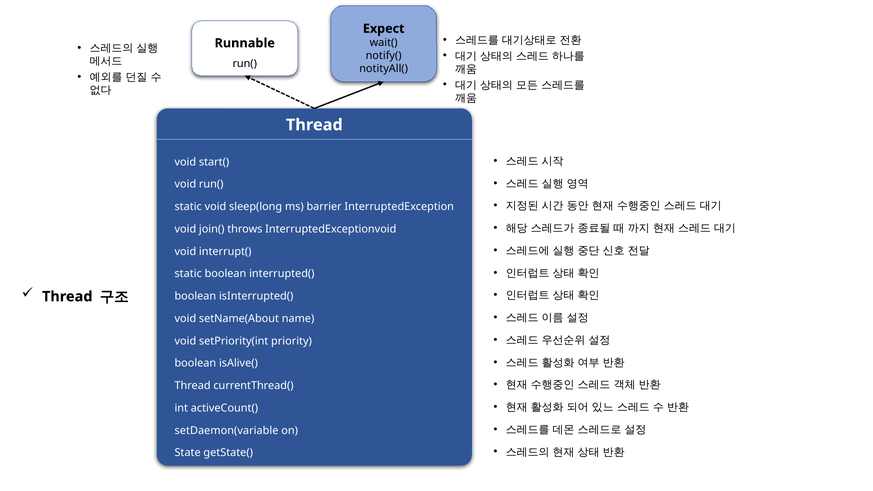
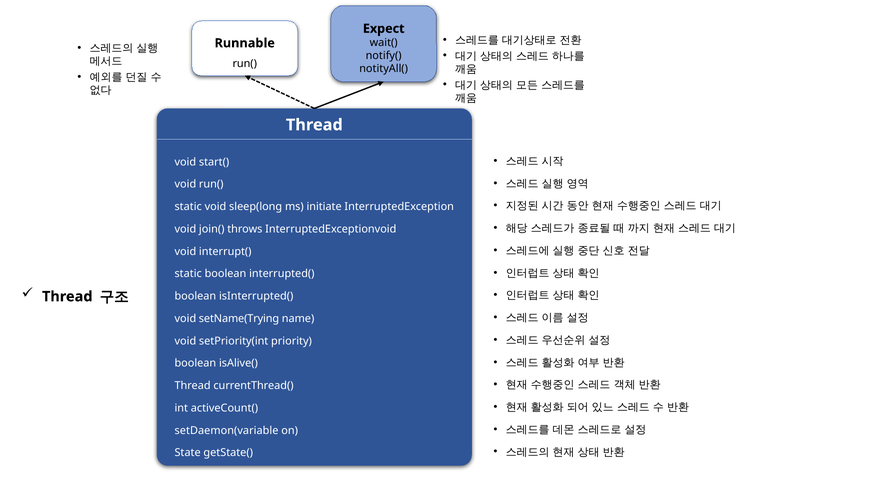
barrier: barrier -> initiate (324, 207)
setName(About: setName(About -> setName(Trying (239, 319)
